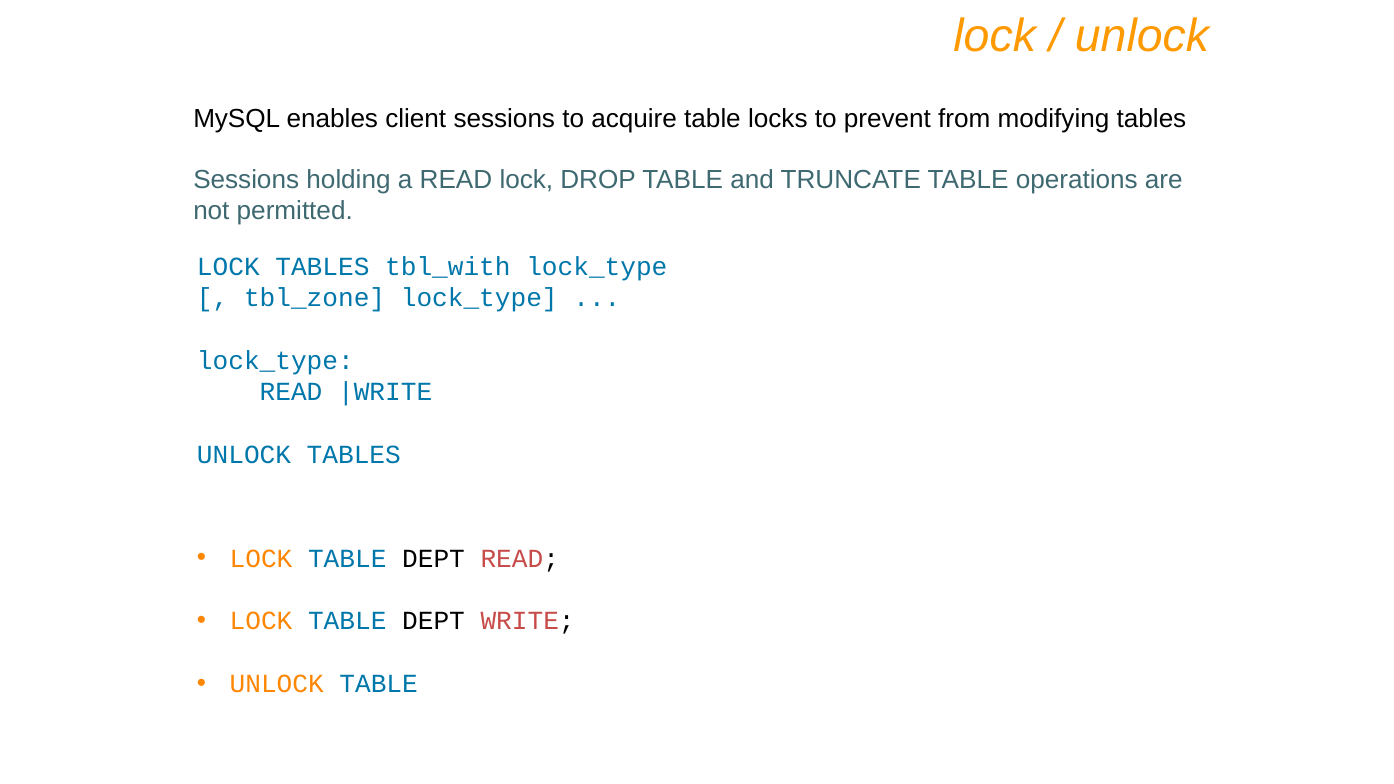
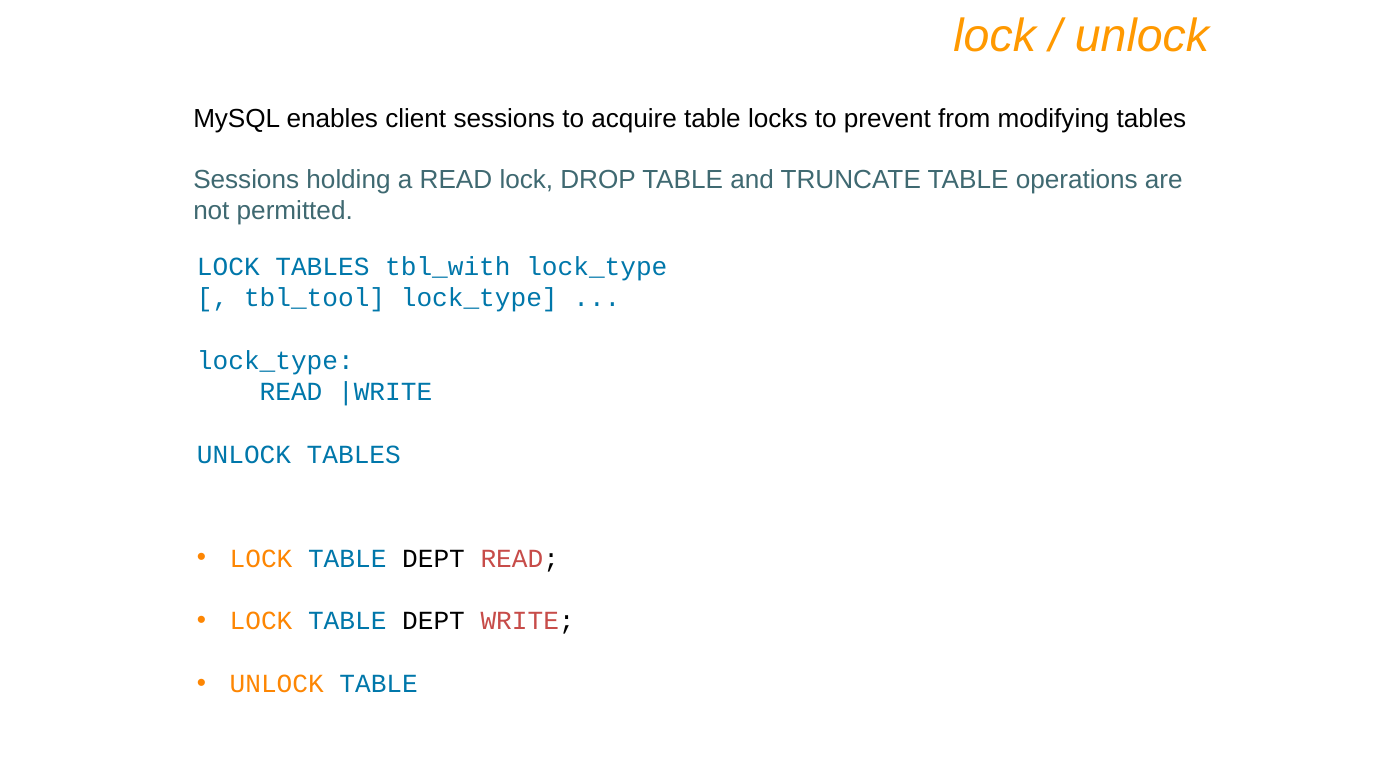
tbl_zone: tbl_zone -> tbl_tool (315, 298)
